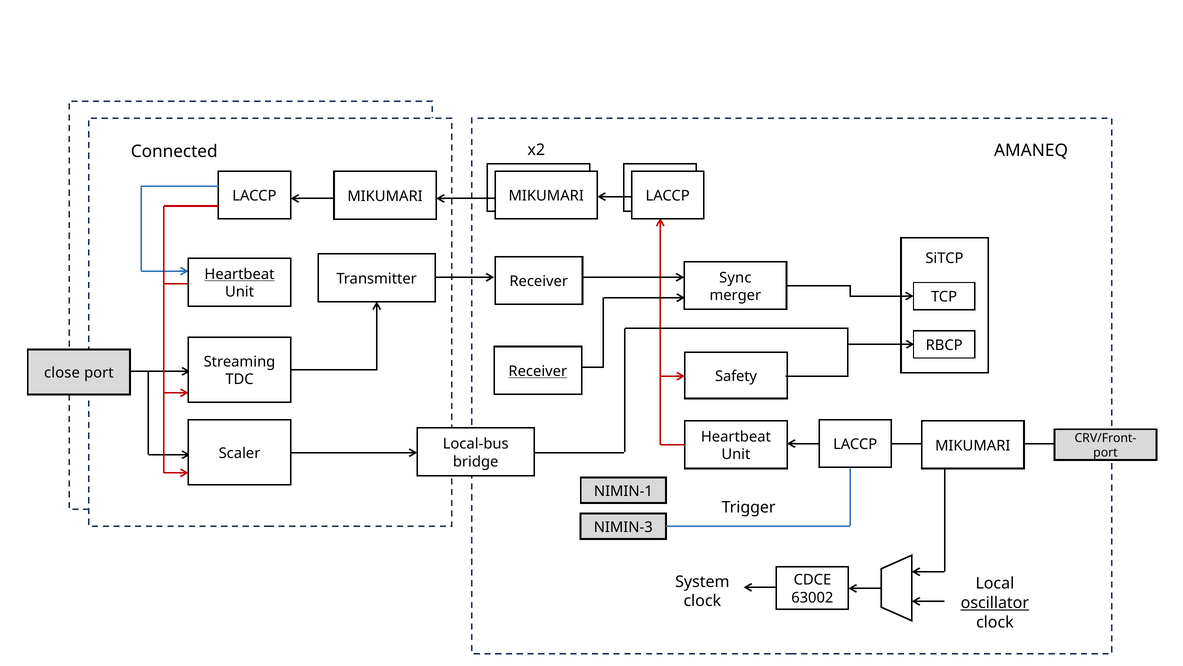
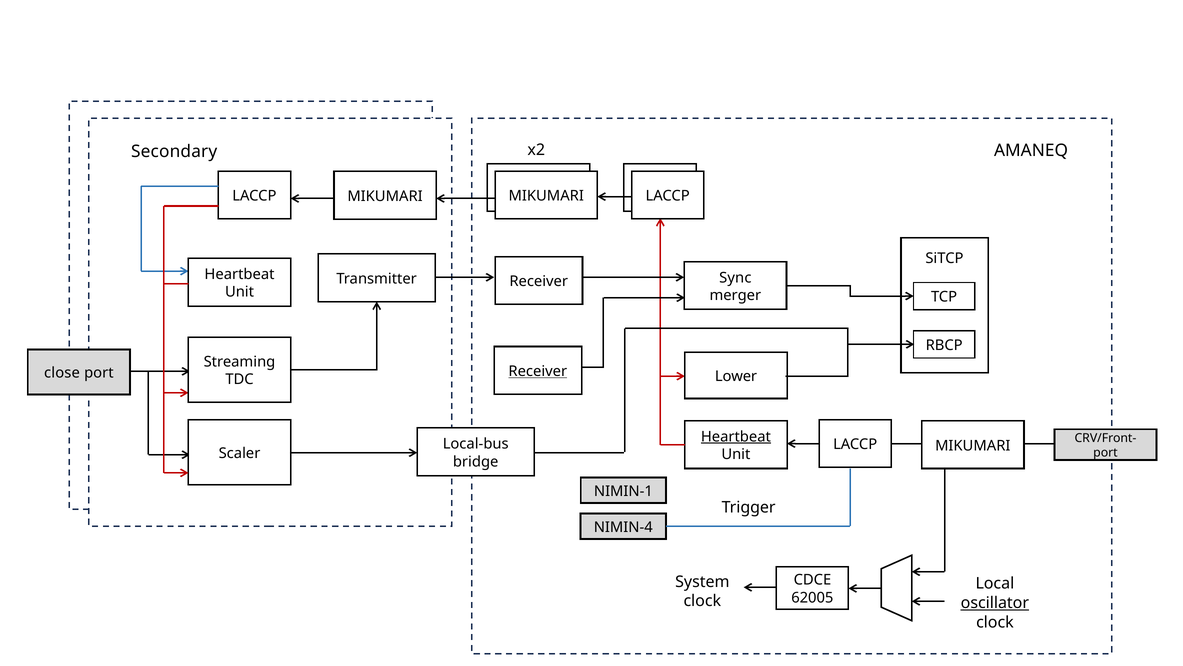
Connected: Connected -> Secondary (174, 152)
Heartbeat underline: present -> none (239, 274)
Safety: Safety -> Lower (736, 376)
Heartbeat underline: none -> present (736, 436)
NIMIN-3: NIMIN-3 -> NIMIN-4 (623, 527)
63002: 63002 -> 62005 (812, 597)
